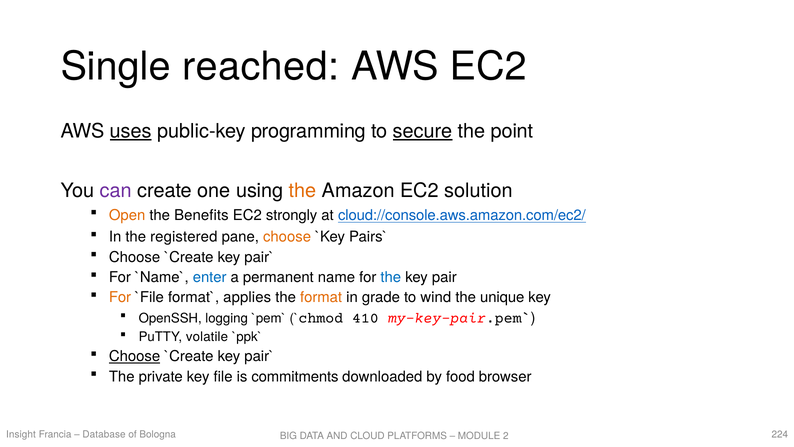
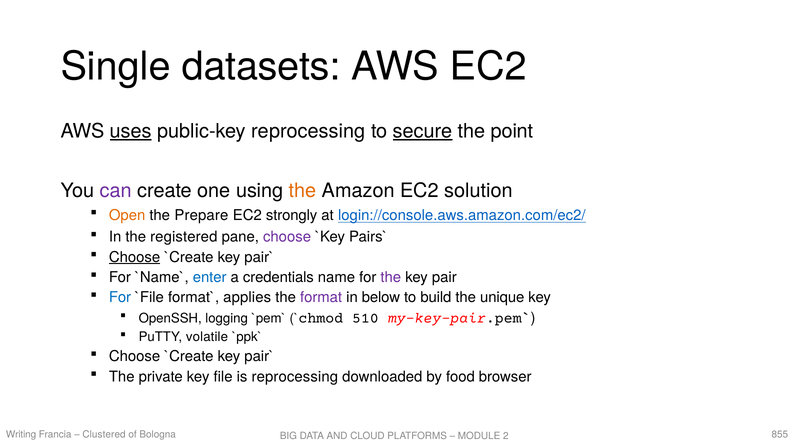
reached: reached -> datasets (261, 67)
public-key programming: programming -> reprocessing (308, 131)
Benefits: Benefits -> Prepare (201, 215)
cloud://console.aws.amazon.com/ec2/: cloud://console.aws.amazon.com/ec2/ -> login://console.aws.amazon.com/ec2/ (462, 215)
choose colour: orange -> purple (287, 237)
Choose underline: none -> present (135, 257)
permanent: permanent -> credentials (278, 277)
the colour: blue -> purple (391, 277)
For colour: orange -> blue (120, 297)
format colour: orange -> purple (321, 297)
grade: grade -> below (381, 297)
wind: wind -> build (436, 297)
410: 410 -> 510 (365, 317)
Choose underline: present -> none (135, 356)
is commitments: commitments -> reprocessing (295, 376)
Insight: Insight -> Writing (21, 434)
Database: Database -> Clustered (104, 434)
224: 224 -> 855 (780, 434)
